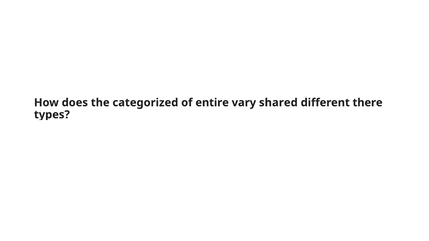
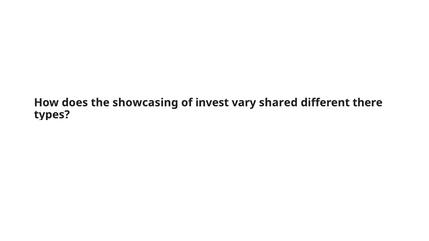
categorized: categorized -> showcasing (145, 103)
entire: entire -> invest (212, 103)
